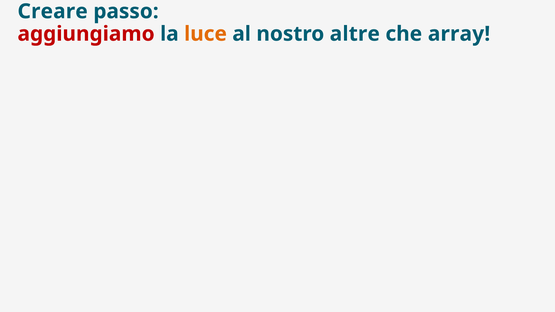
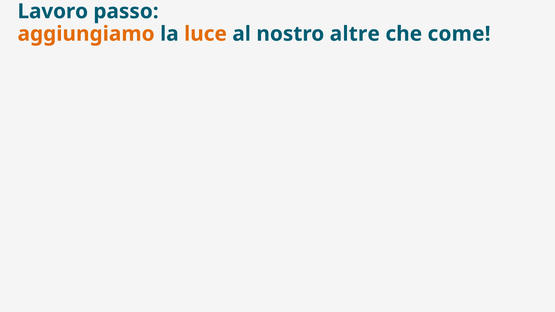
Creare: Creare -> Lavoro (53, 11)
aggiungiamo colour: red -> orange (86, 34)
array: array -> come (459, 34)
